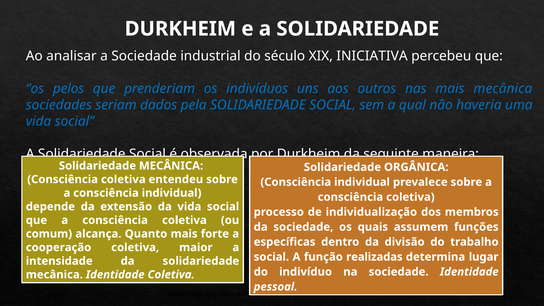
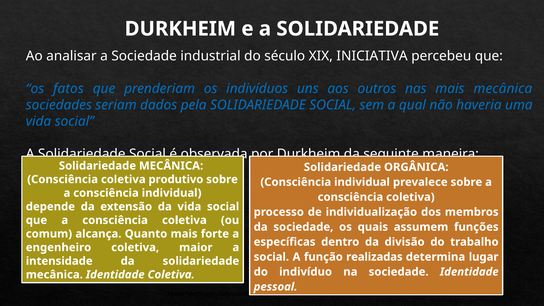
pelos: pelos -> fatos (68, 89)
entendeu: entendeu -> produtivo (176, 179)
cooperação: cooperação -> engenheiro (59, 247)
